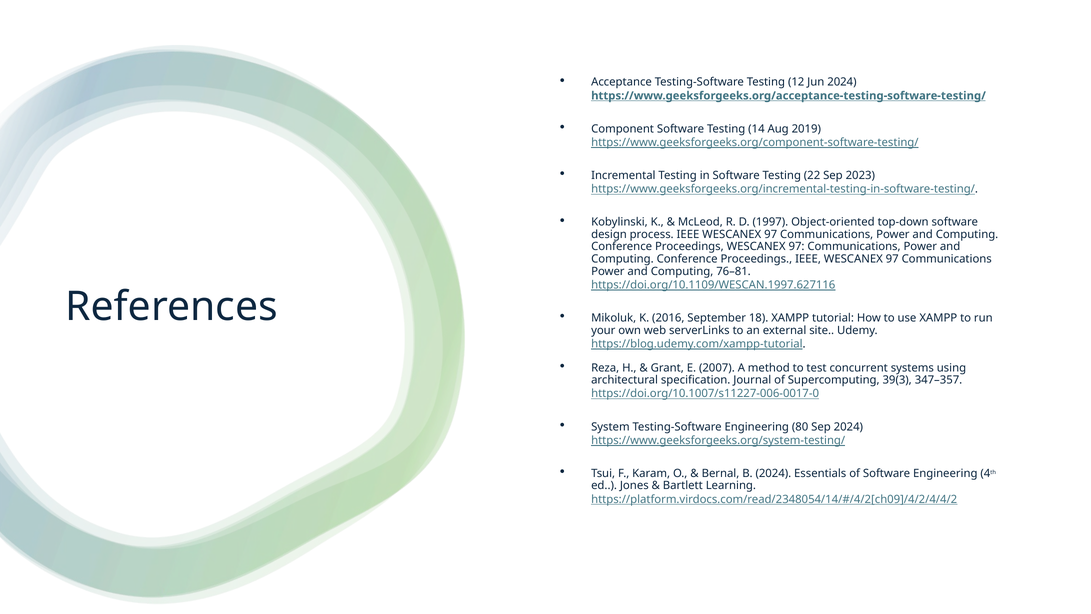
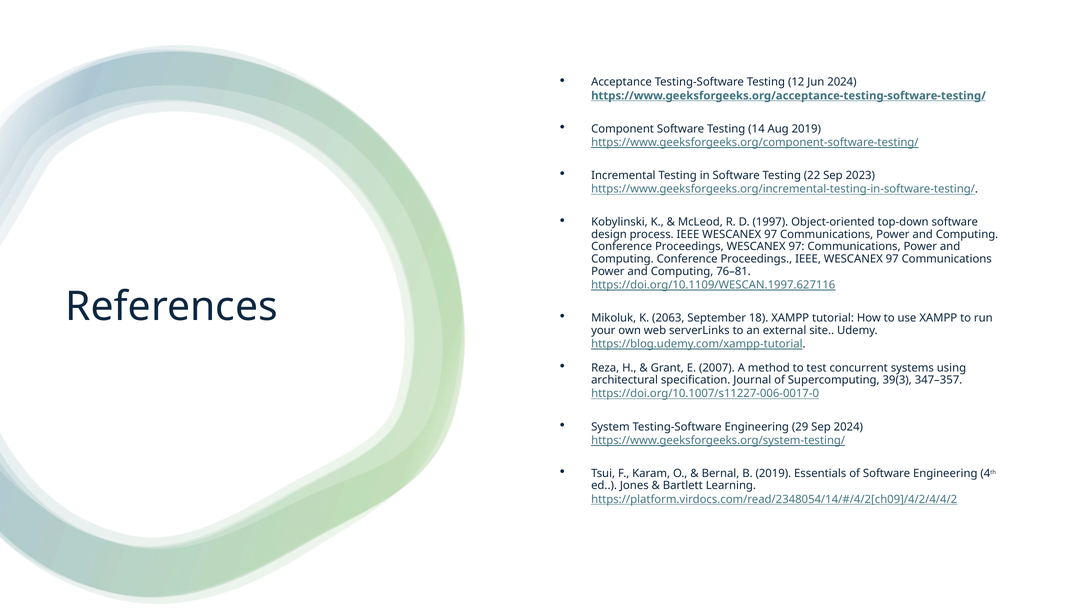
2016: 2016 -> 2063 (668, 318)
80: 80 -> 29 (800, 427)
B 2024: 2024 -> 2019 (773, 473)
